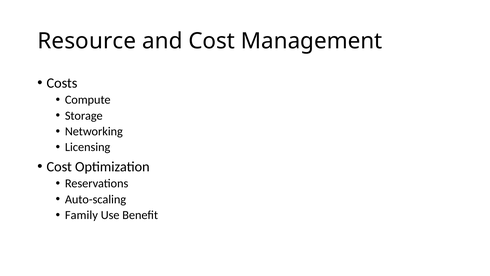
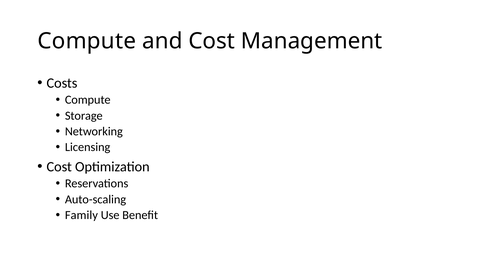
Resource: Resource -> Compute (87, 41)
